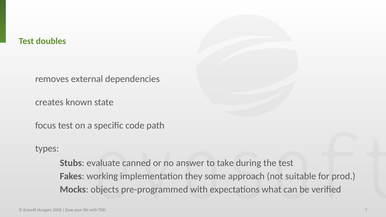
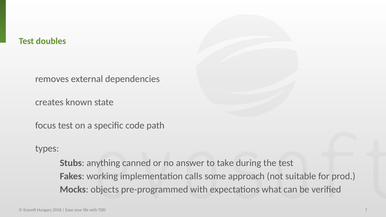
evaluate: evaluate -> anything (103, 163)
they: they -> calls (194, 176)
